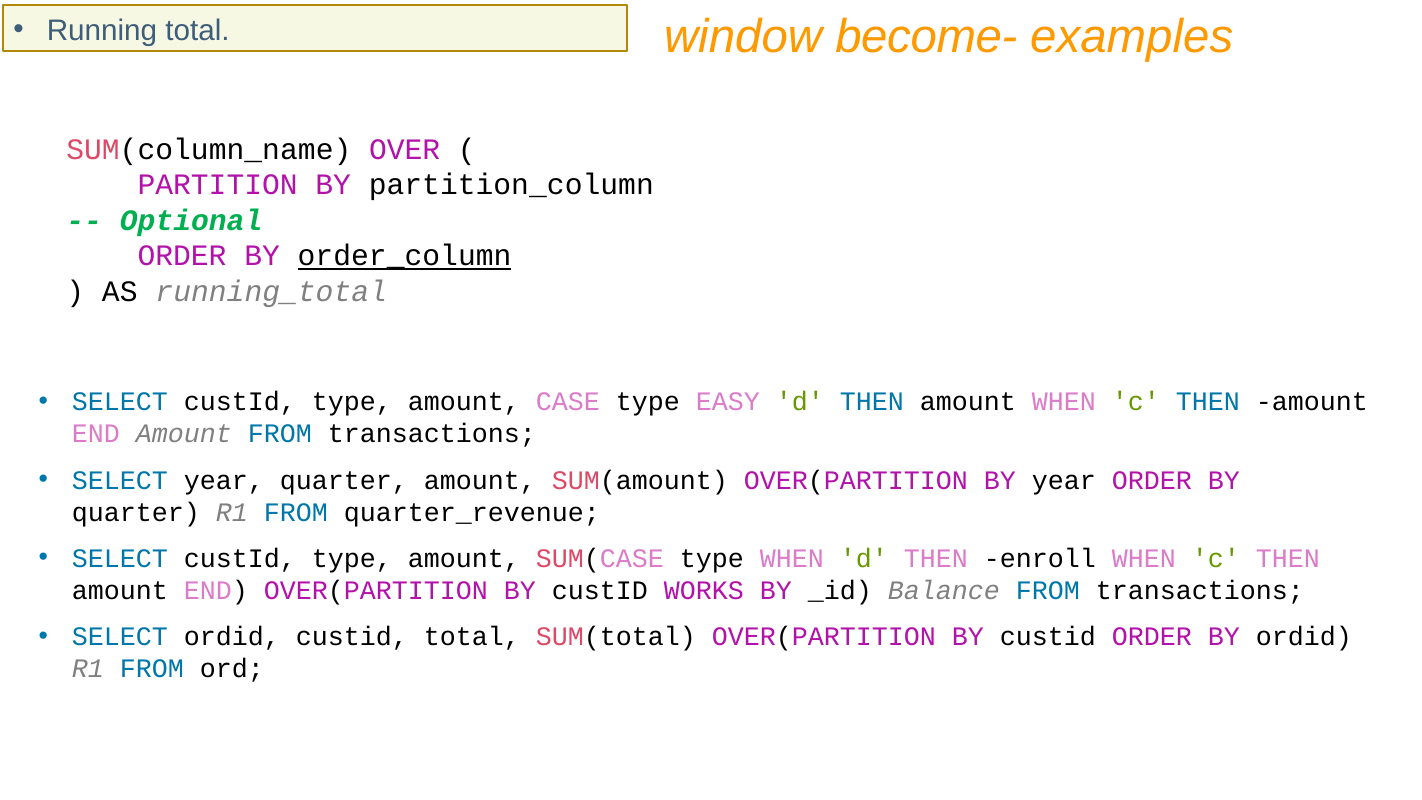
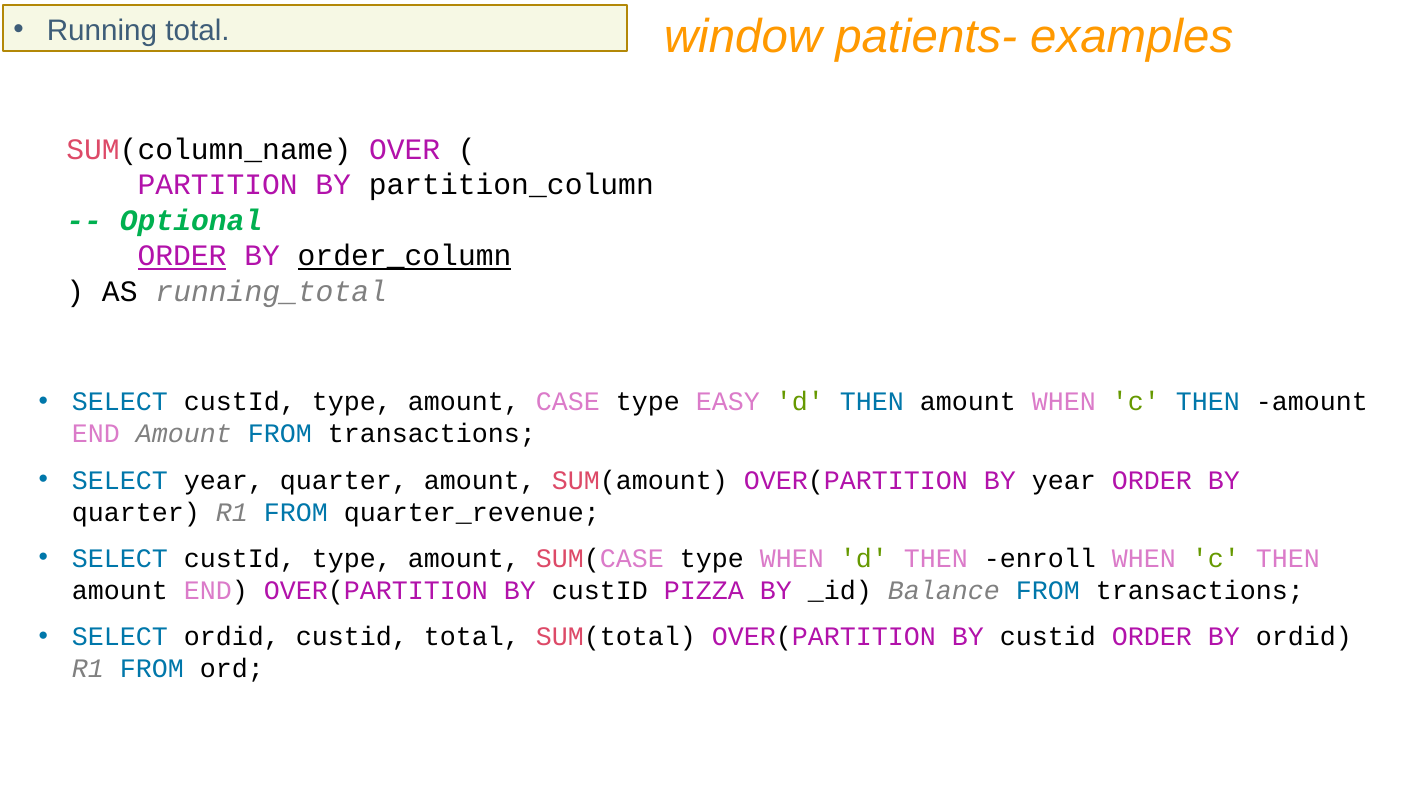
become-: become- -> patients- (926, 37)
ORDER underline: none -> present (182, 256)
WORKS: WORKS -> PIZZA (704, 590)
